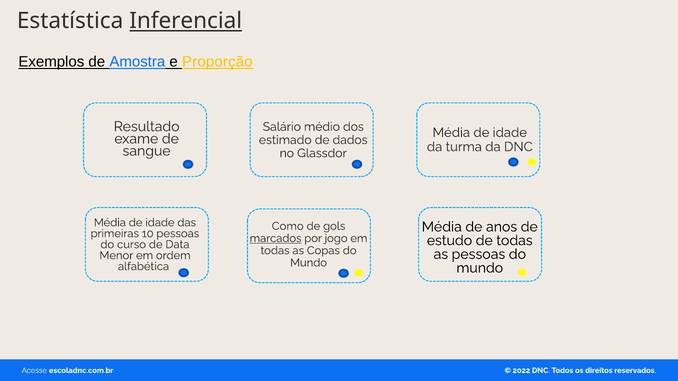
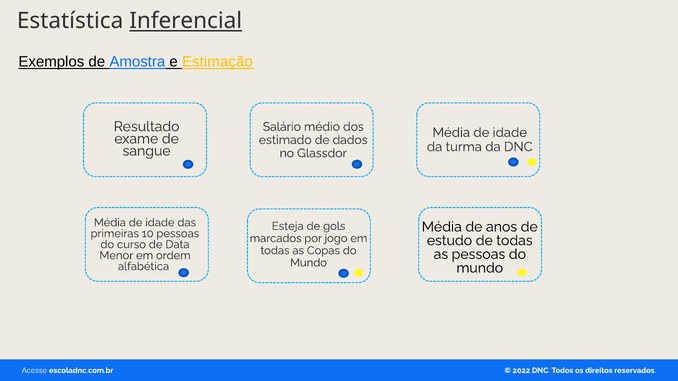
Proporção: Proporção -> Estimação (217, 62)
Como: Como -> Esteja (288, 226)
marcados underline: present -> none (276, 239)
